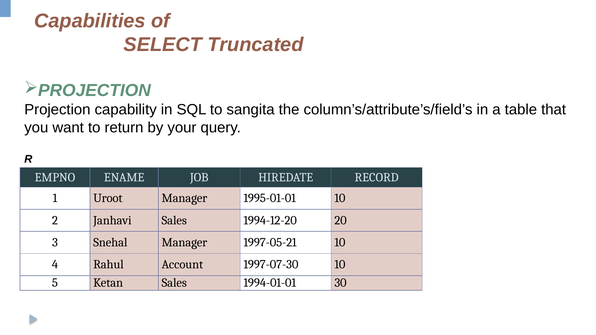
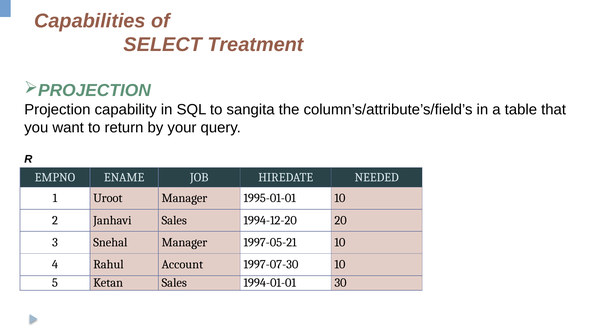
Truncated: Truncated -> Treatment (255, 45)
RECORD: RECORD -> NEEDED (377, 177)
